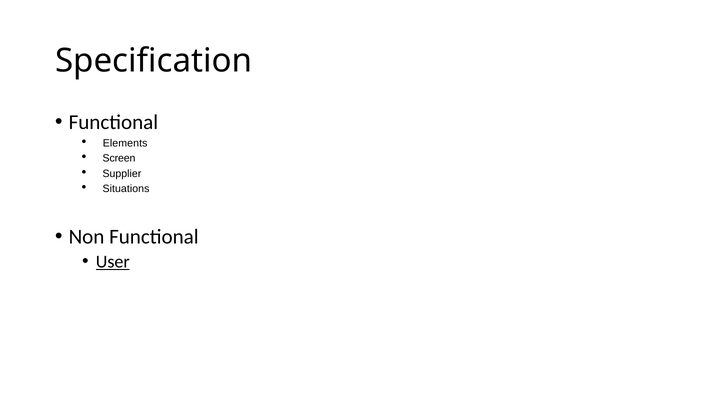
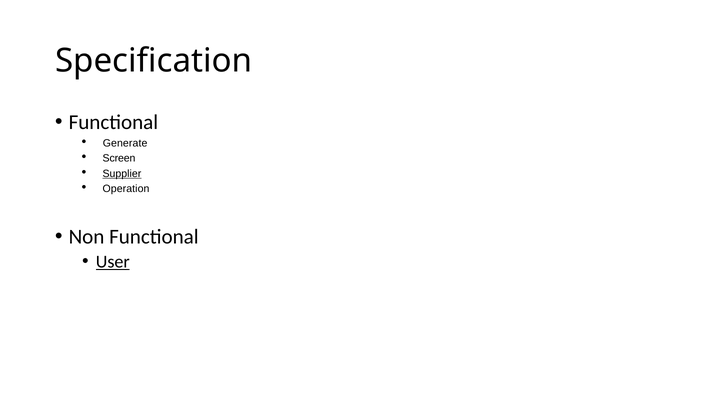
Elements: Elements -> Generate (125, 143)
Supplier underline: none -> present (122, 173)
Situations: Situations -> Operation (126, 189)
